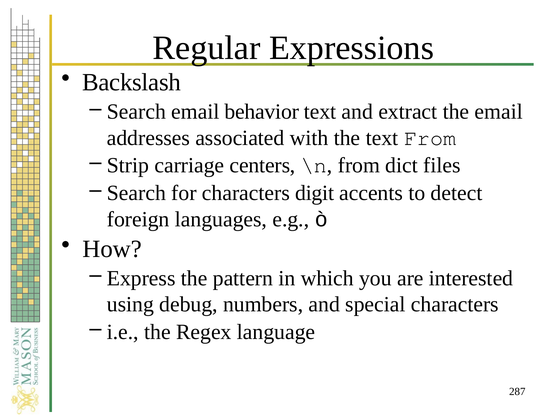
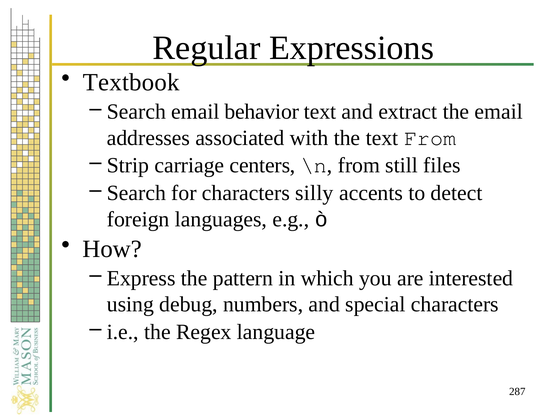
Backslash: Backslash -> Textbook (131, 83)
dict: dict -> still (402, 166)
digit: digit -> silly (314, 193)
